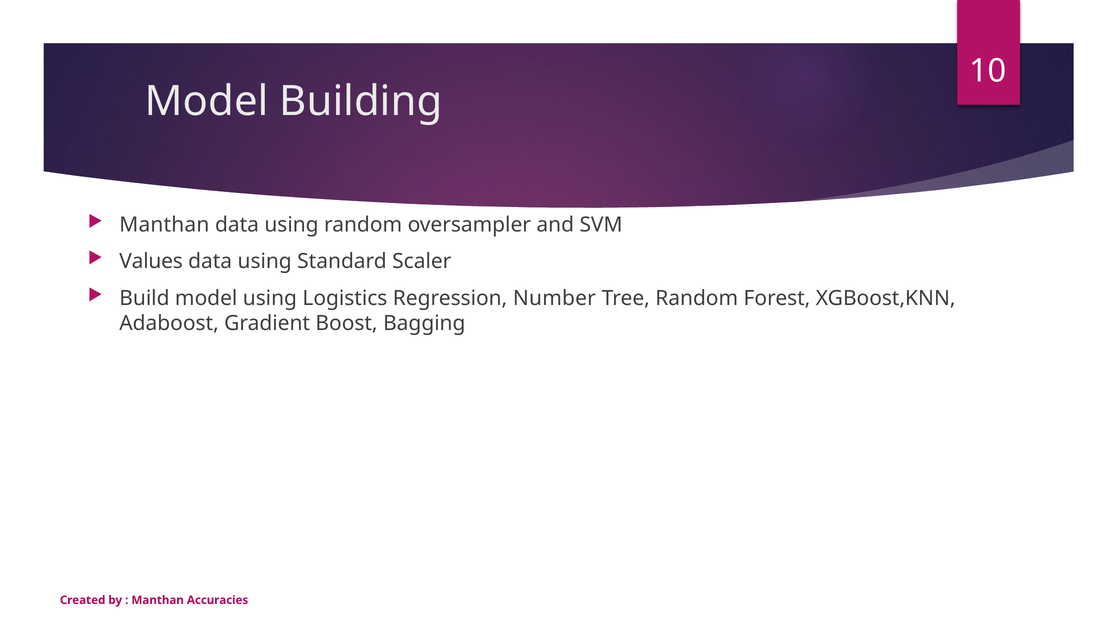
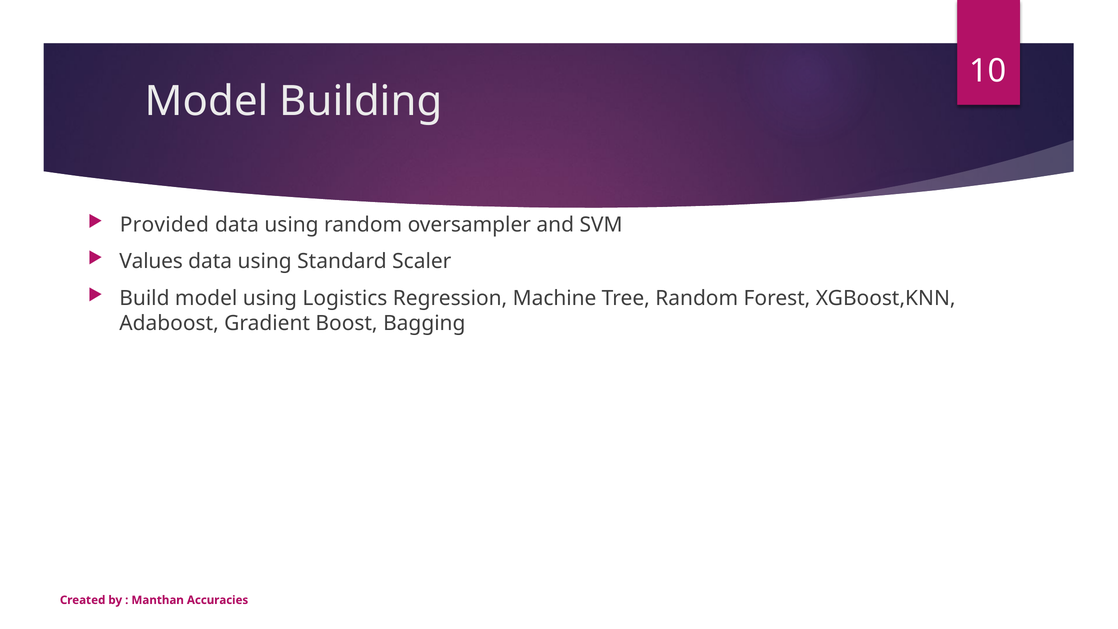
Manthan: Manthan -> Provided (164, 225)
Number: Number -> Machine (555, 298)
